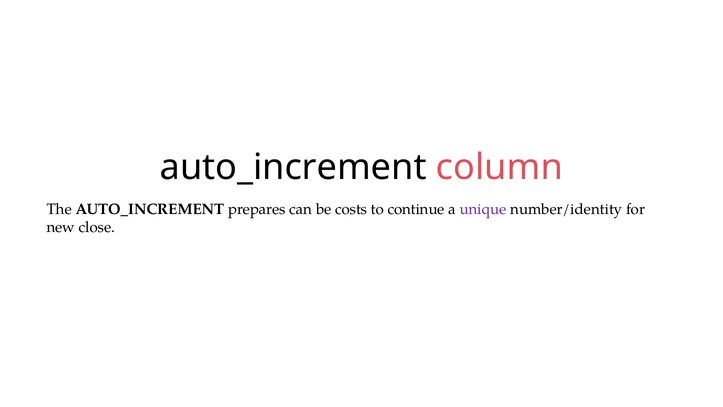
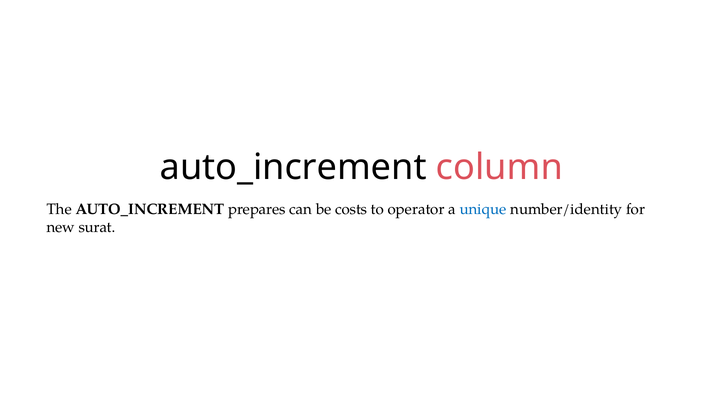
continue: continue -> operator (416, 209)
unique colour: purple -> blue (483, 209)
close: close -> surat (97, 227)
